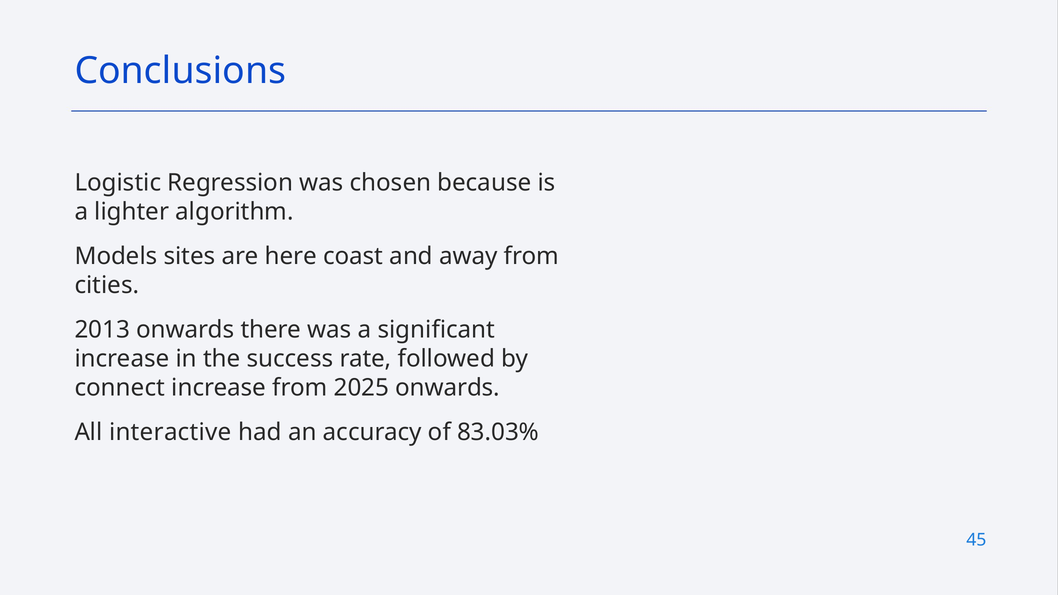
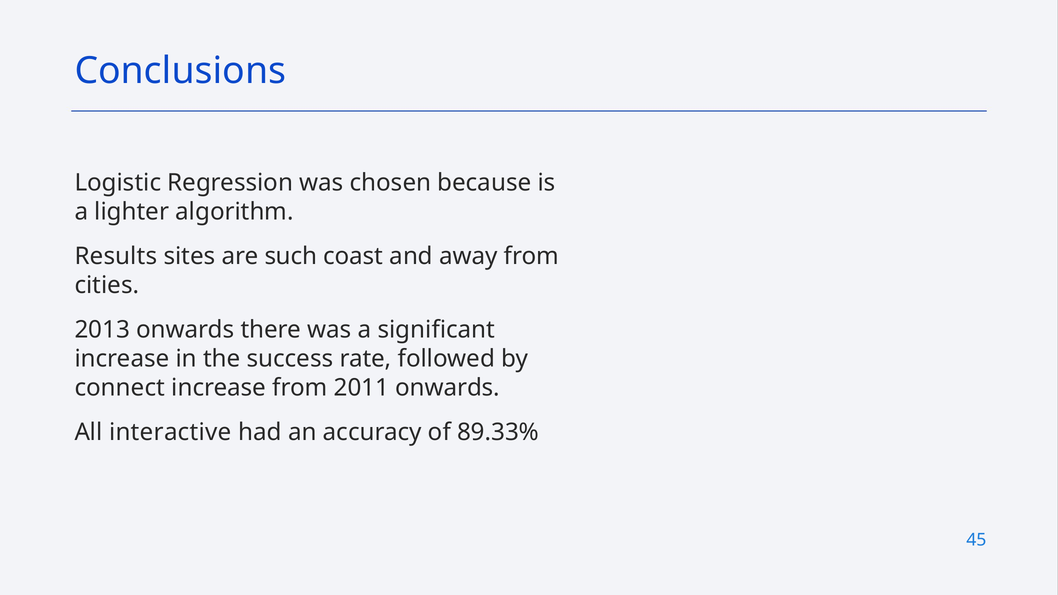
Models: Models -> Results (116, 256)
here: here -> such (291, 256)
2025: 2025 -> 2011 (361, 388)
83.03%: 83.03% -> 89.33% (498, 432)
